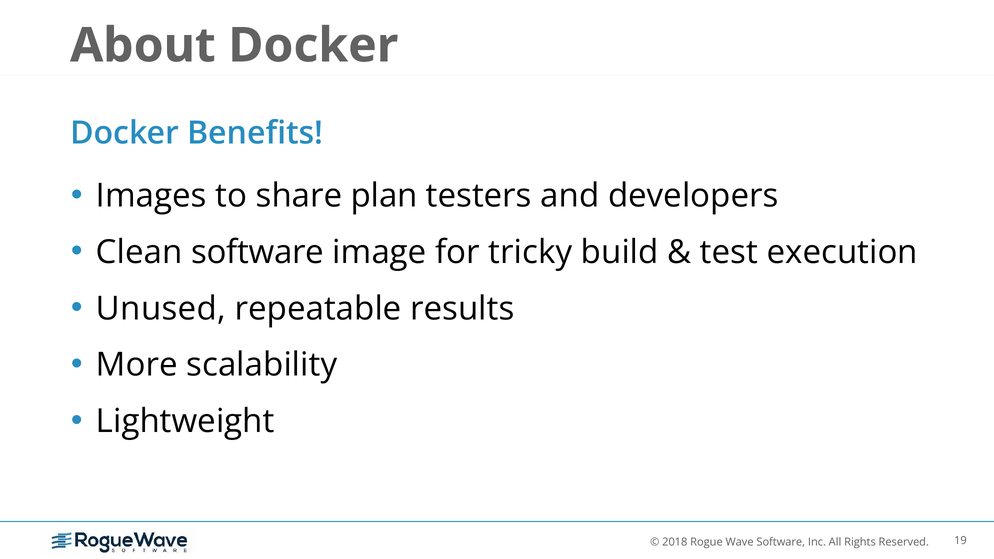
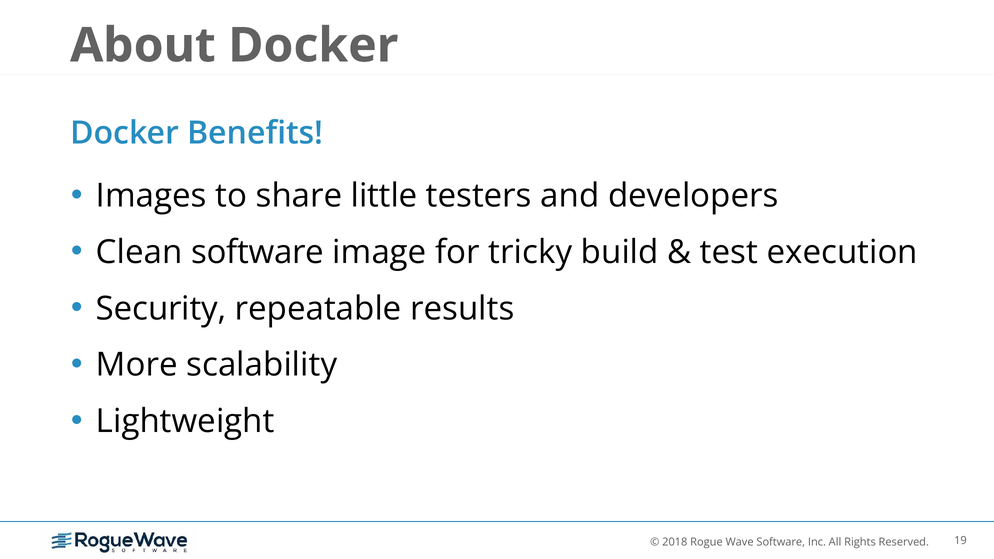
plan: plan -> little (384, 196)
Unused: Unused -> Security (161, 309)
